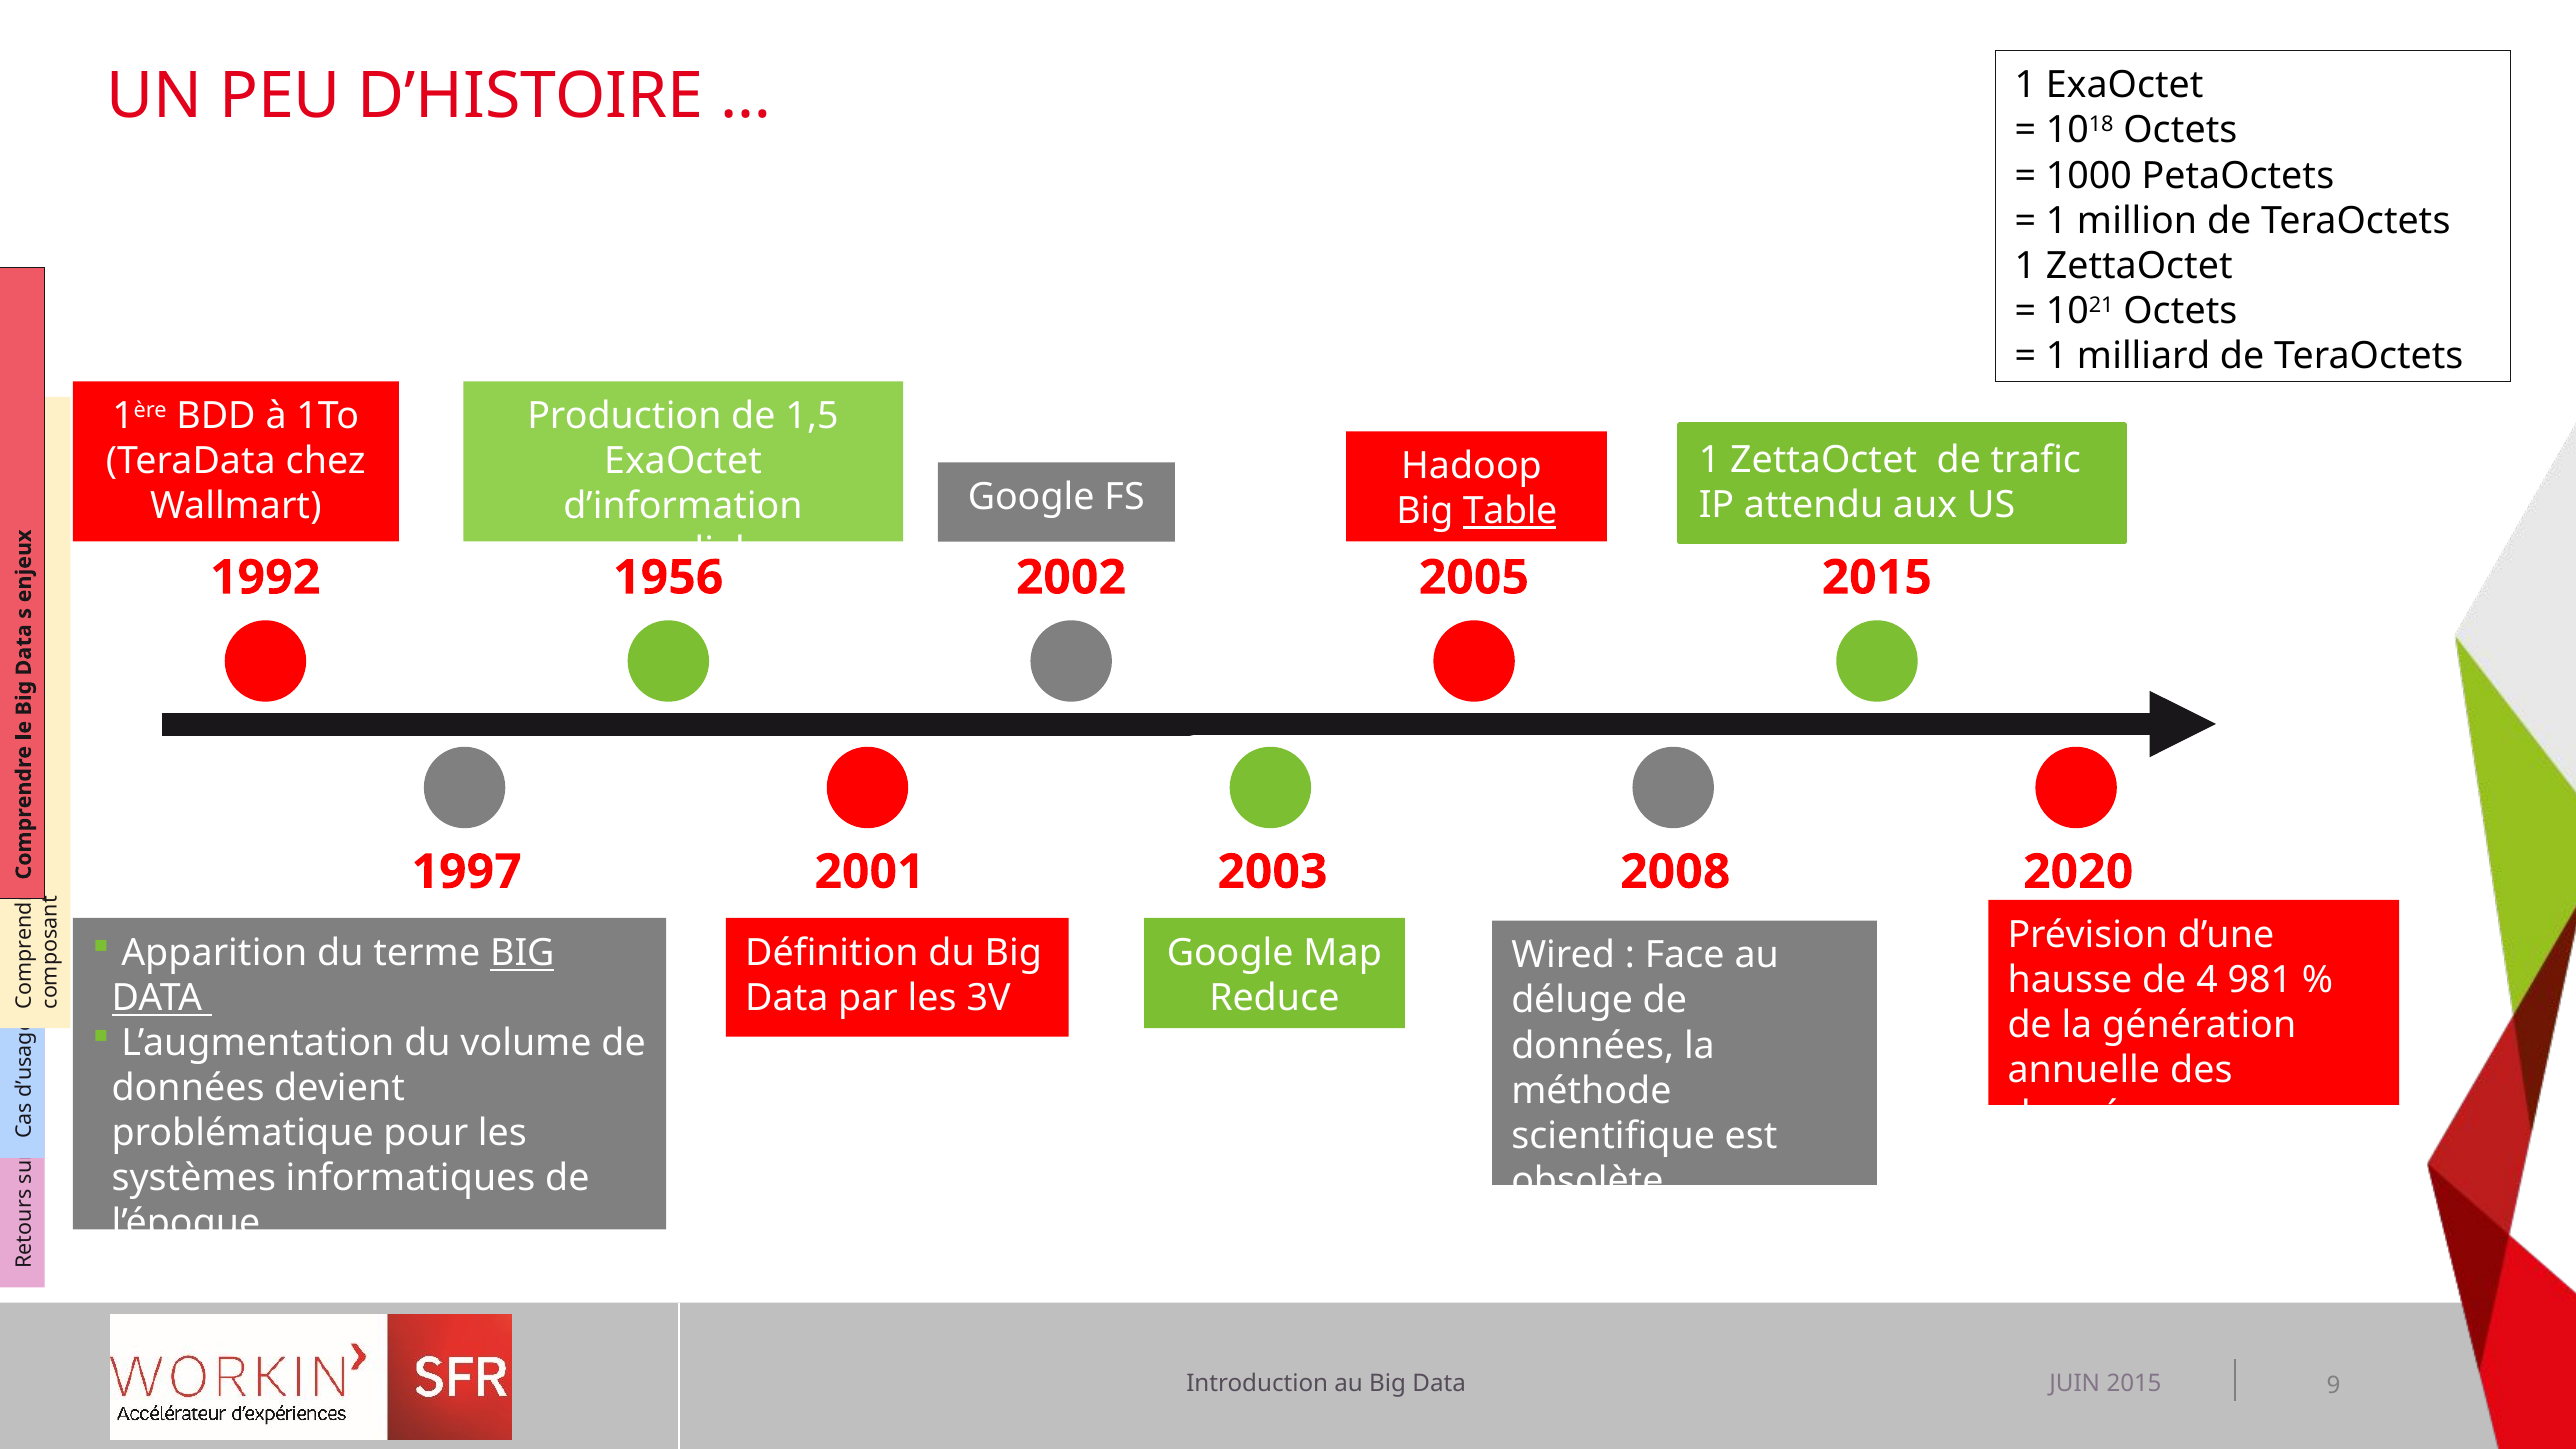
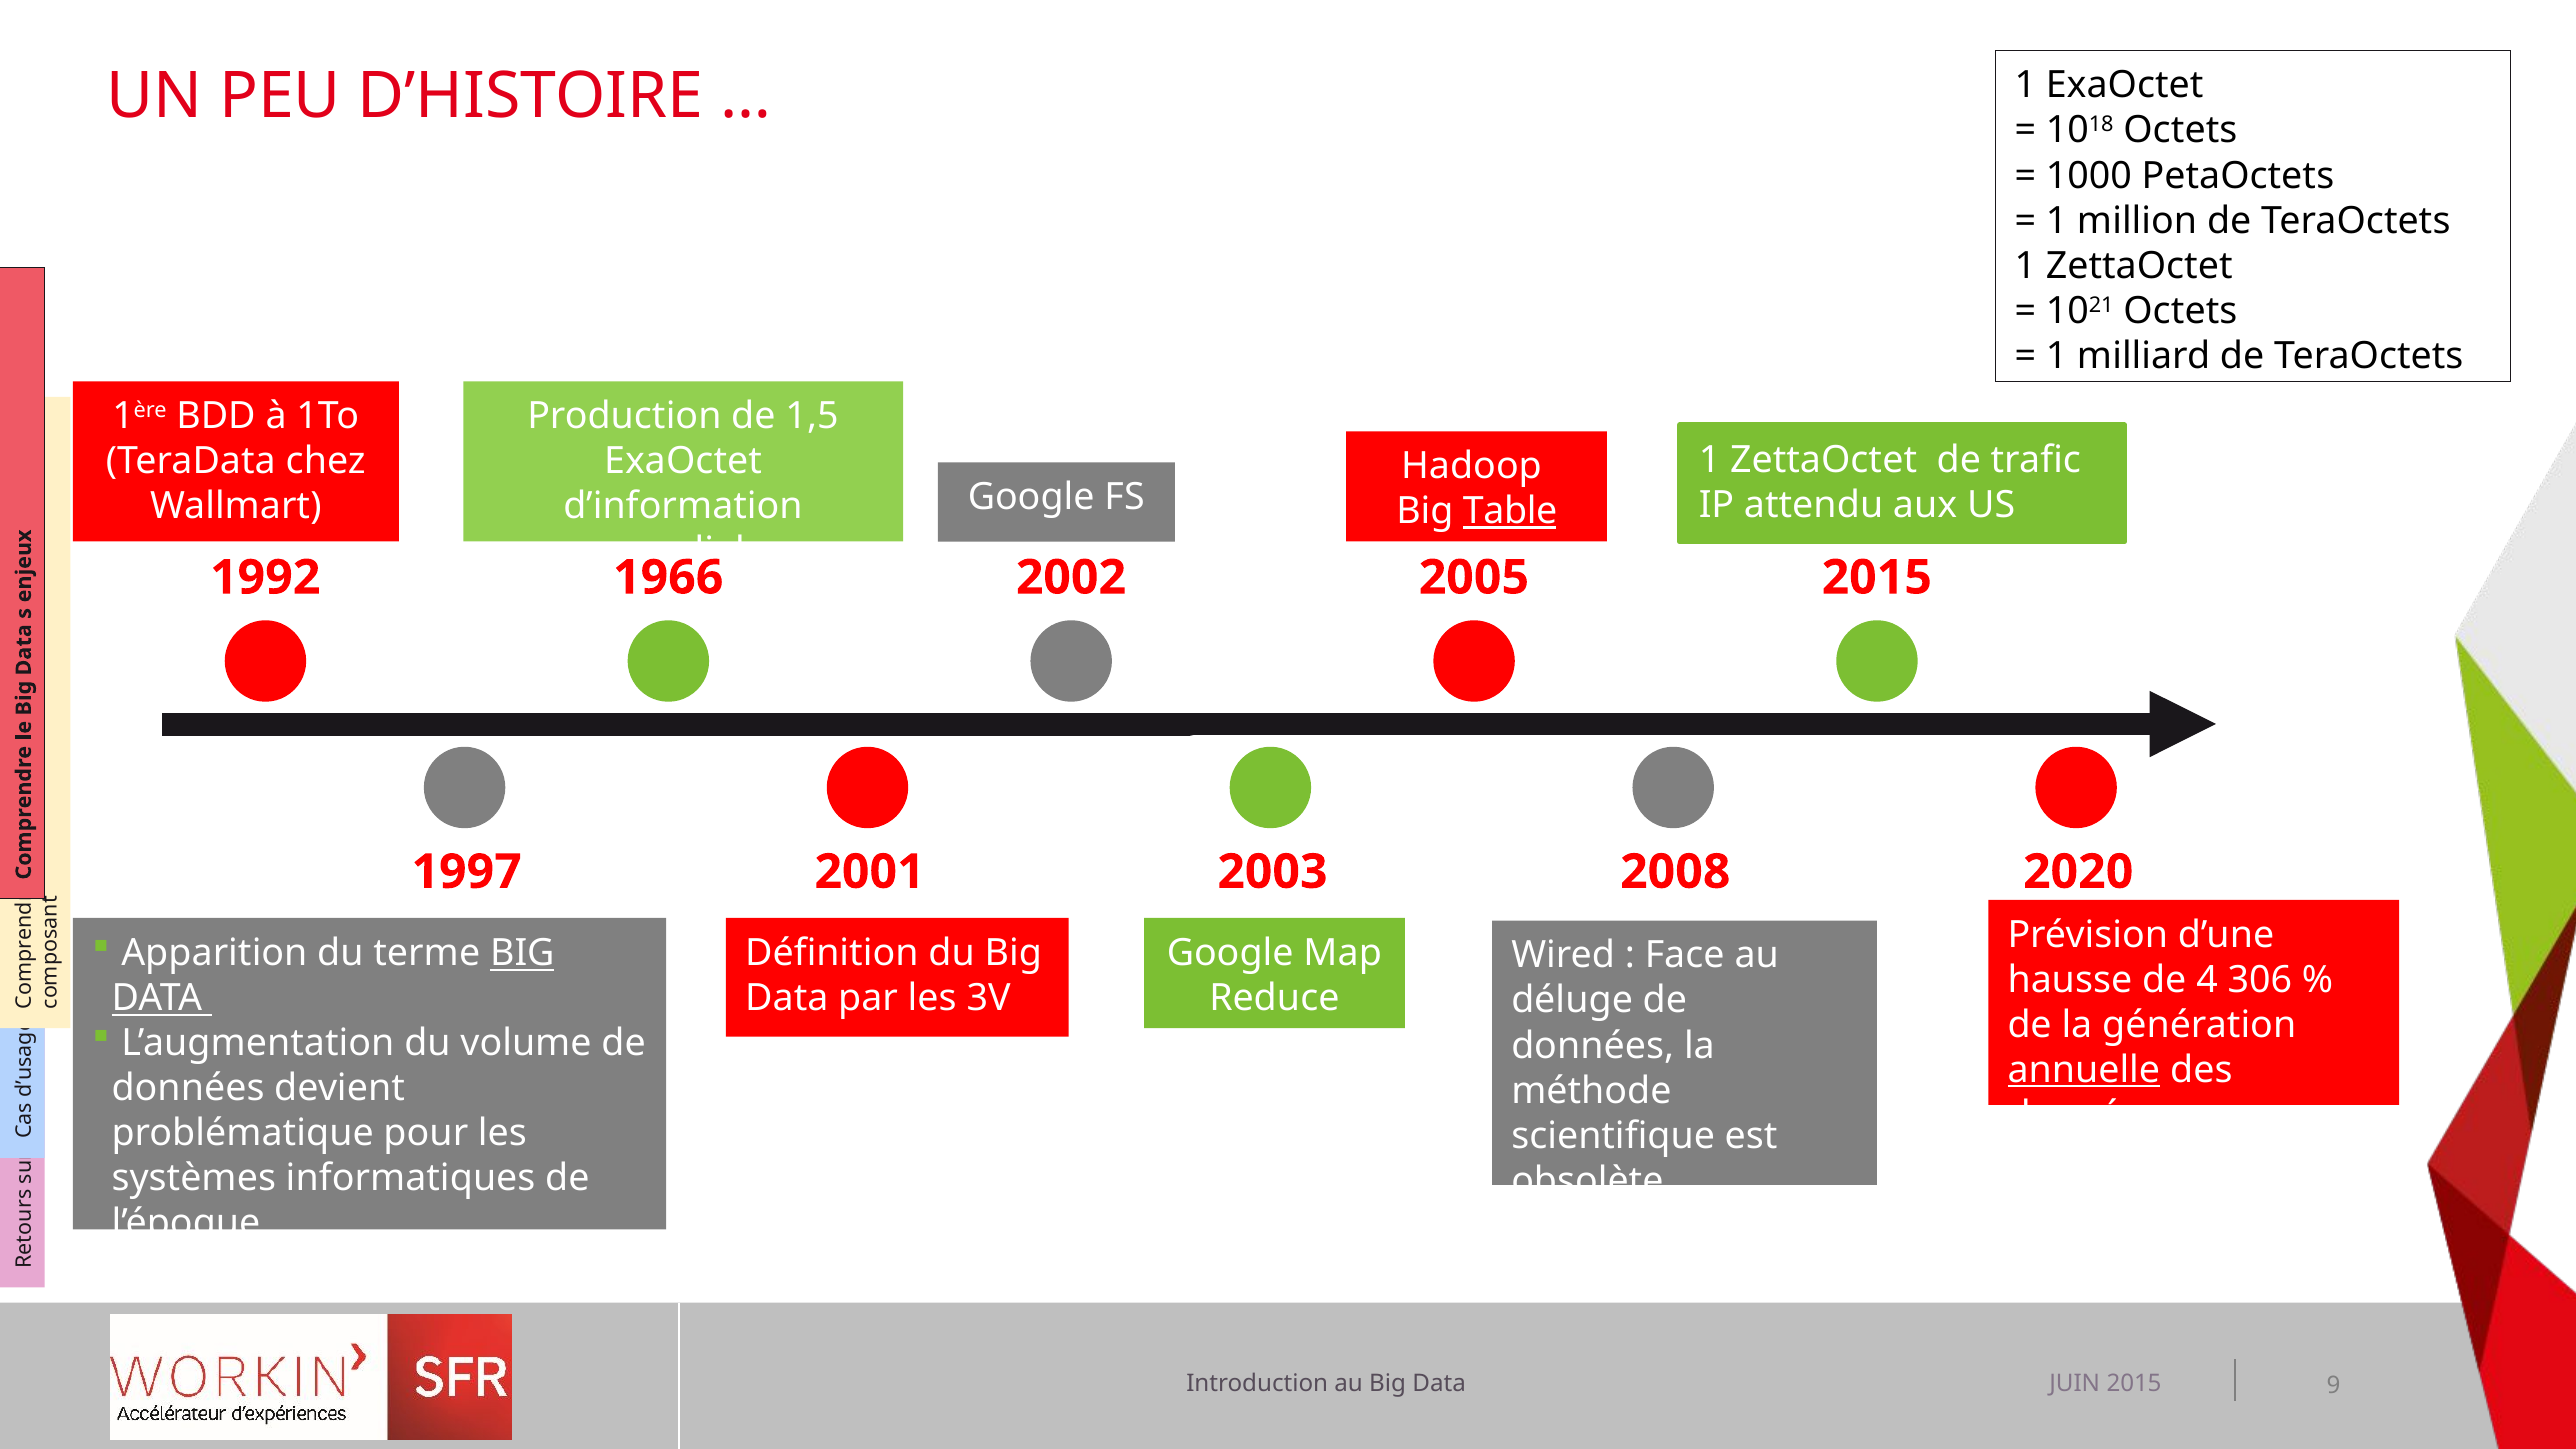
1956: 1956 -> 1966 (668, 578)
981: 981 -> 306 (2260, 980)
annuelle underline: none -> present (2084, 1070)
